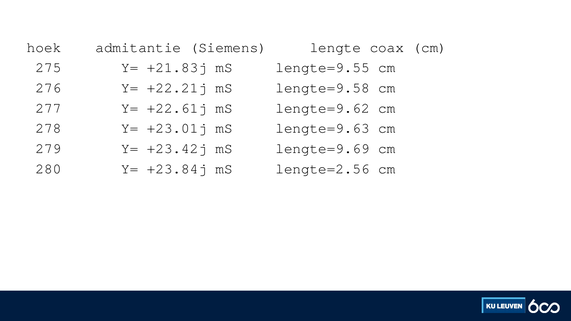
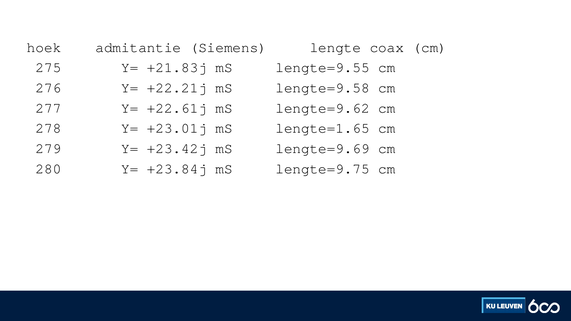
lengte=9.63: lengte=9.63 -> lengte=1.65 (323, 128)
lengte=2.56: lengte=2.56 -> lengte=9.75 (323, 169)
